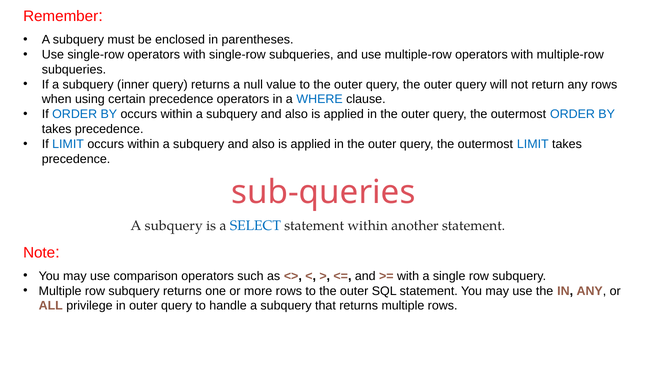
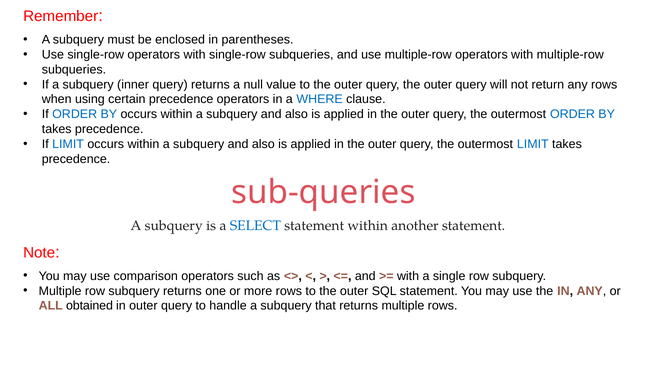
privilege: privilege -> obtained (90, 306)
